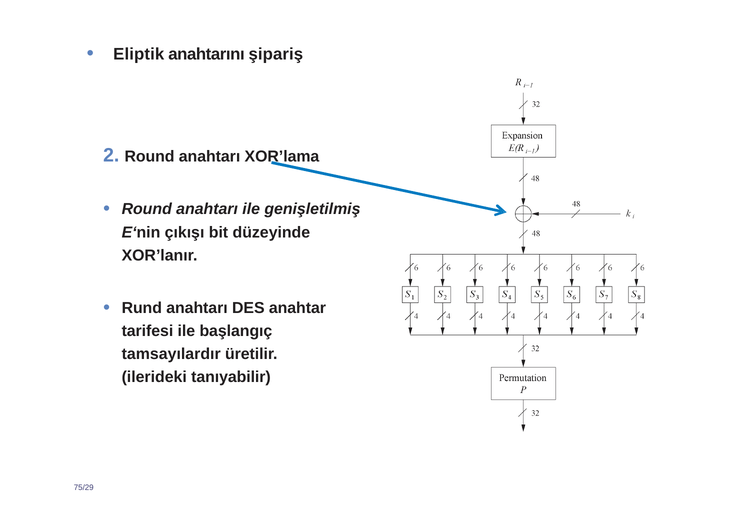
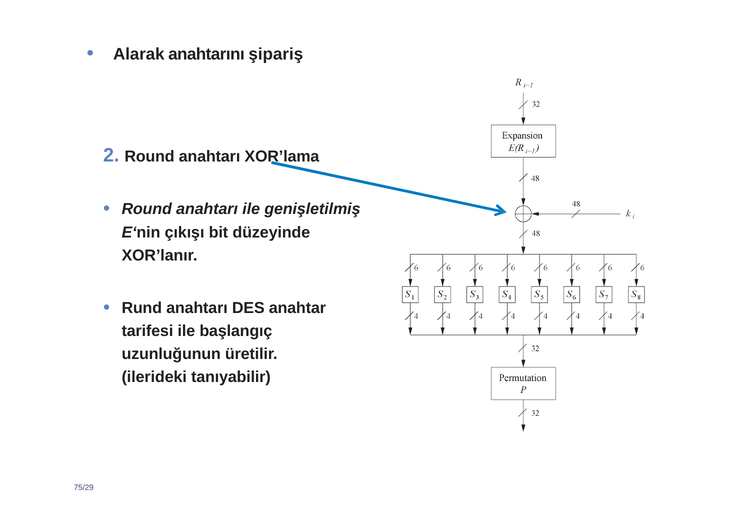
Eliptik: Eliptik -> Alarak (139, 54)
tamsayılardır: tamsayılardır -> uzunluğunun (171, 354)
